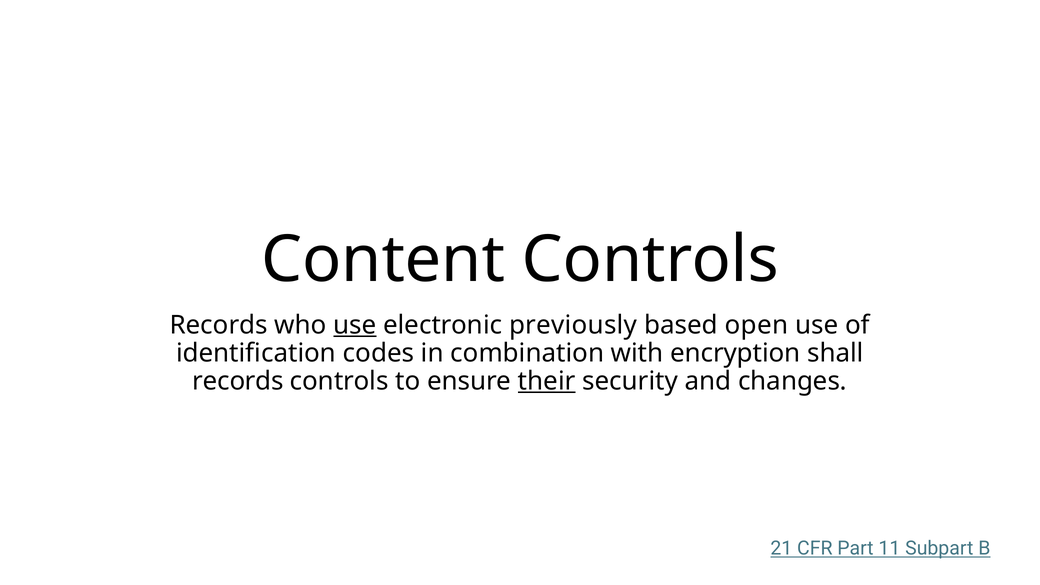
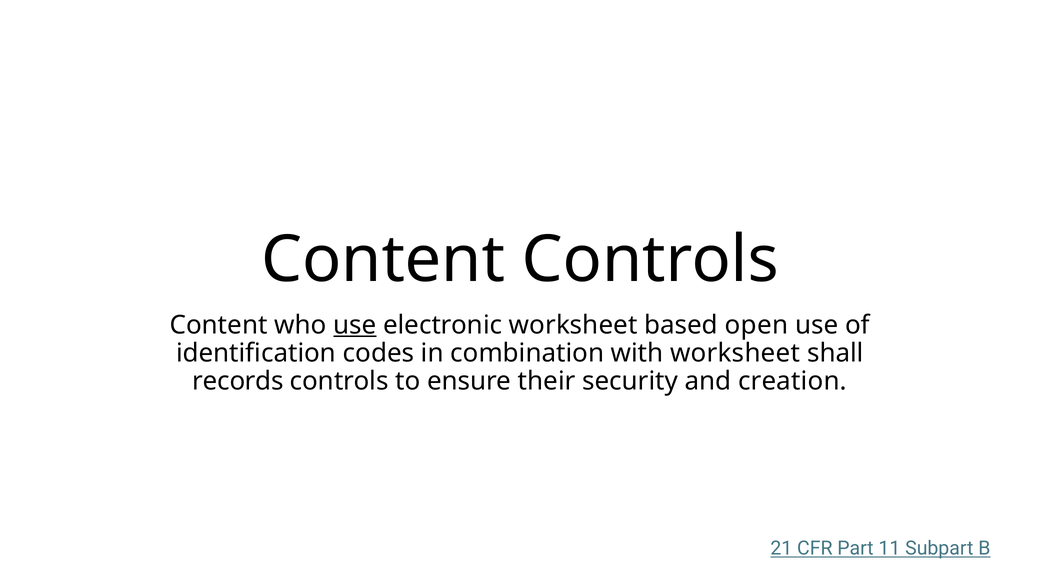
Records: Records -> Content (219, 325)
electronic previously: previously -> worksheet (573, 325)
with encryption: encryption -> worksheet (735, 353)
their underline: present -> none (547, 381)
changes: changes -> creation (792, 381)
